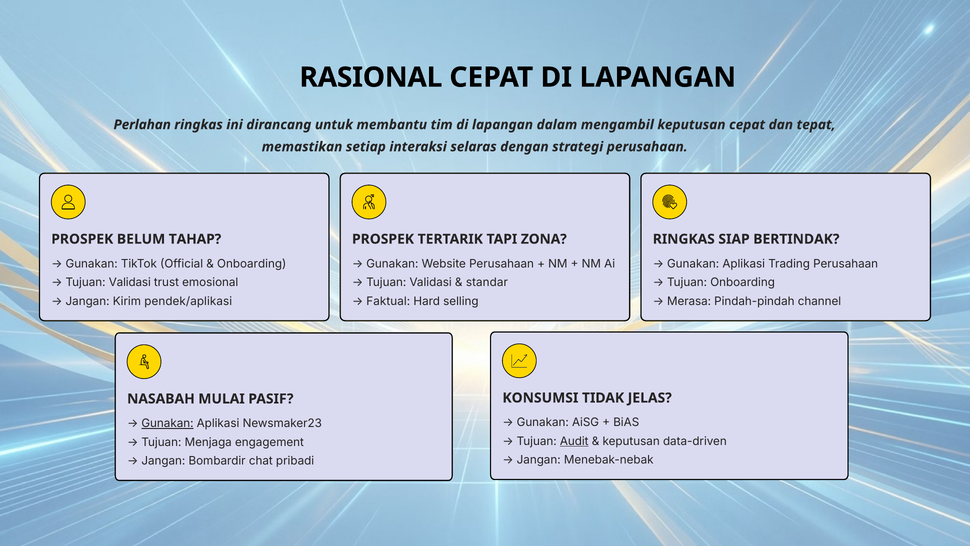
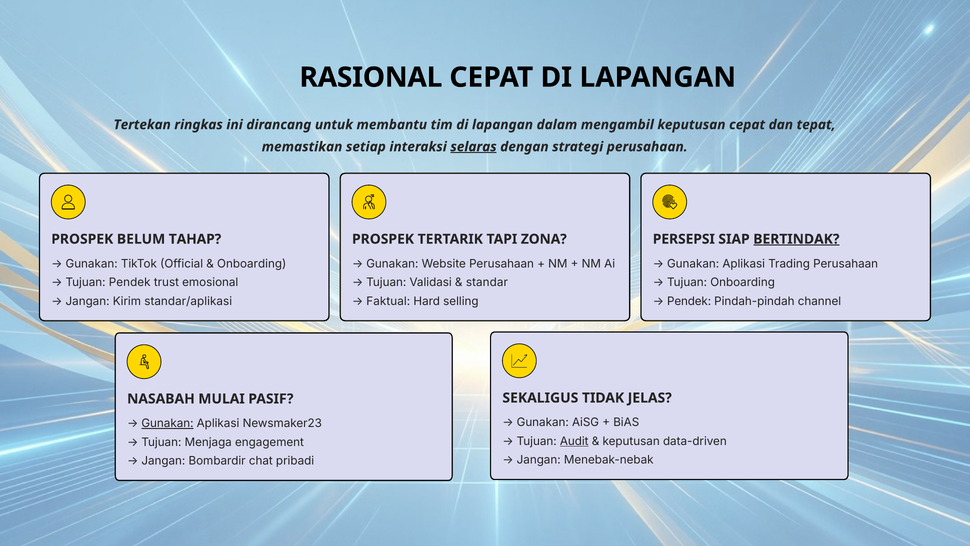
Perlahan: Perlahan -> Tertekan (142, 125)
selaras underline: none -> present (474, 147)
RINGKAS: RINGKAS -> PERSEPSI (684, 239)
BERTINDAK underline: none -> present (796, 239)
Validasi: Validasi -> Pendek (130, 282)
pendek/aplikasi: pendek/aplikasi -> standar/aplikasi (188, 301)
Merasa: Merasa -> Pendek (689, 301)
KONSUMSI: KONSUMSI -> SEKALIGUS (540, 398)
